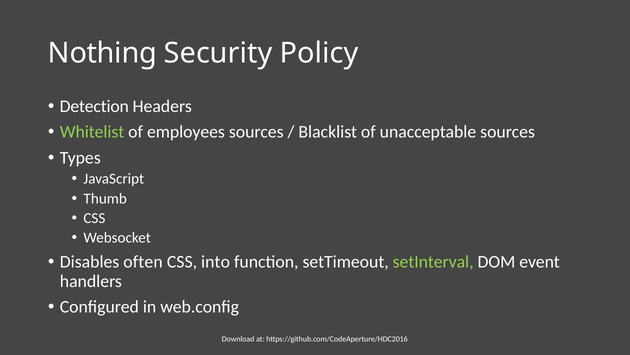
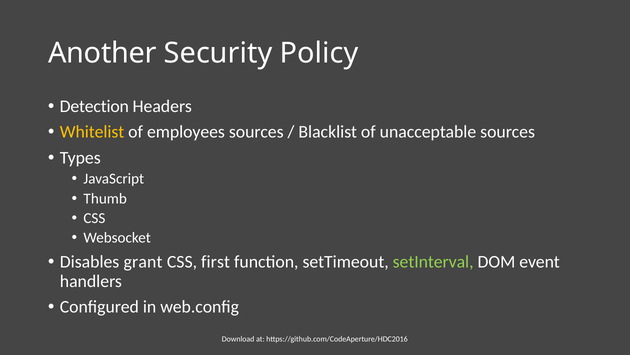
Nothing: Nothing -> Another (102, 53)
Whitelist colour: light green -> yellow (92, 132)
often: often -> grant (143, 262)
into: into -> first (216, 262)
